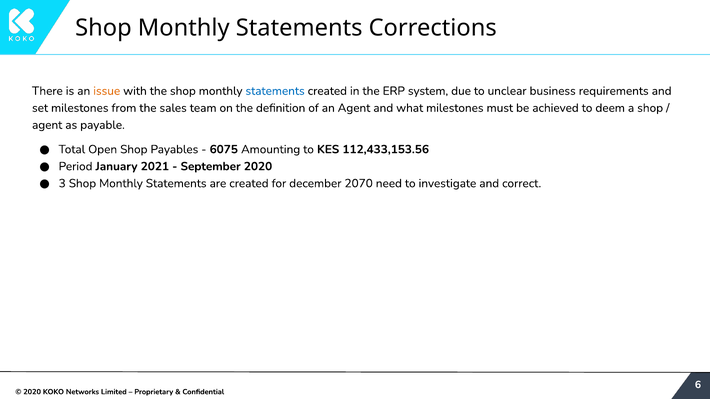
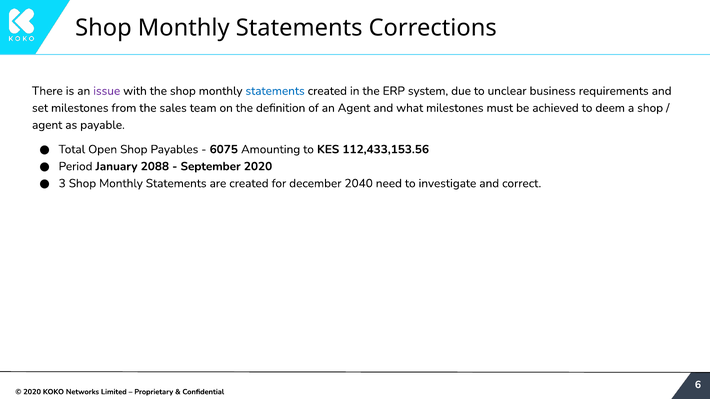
issue colour: orange -> purple (107, 91)
2021: 2021 -> 2088 (155, 166)
2070: 2070 -> 2040 (359, 184)
